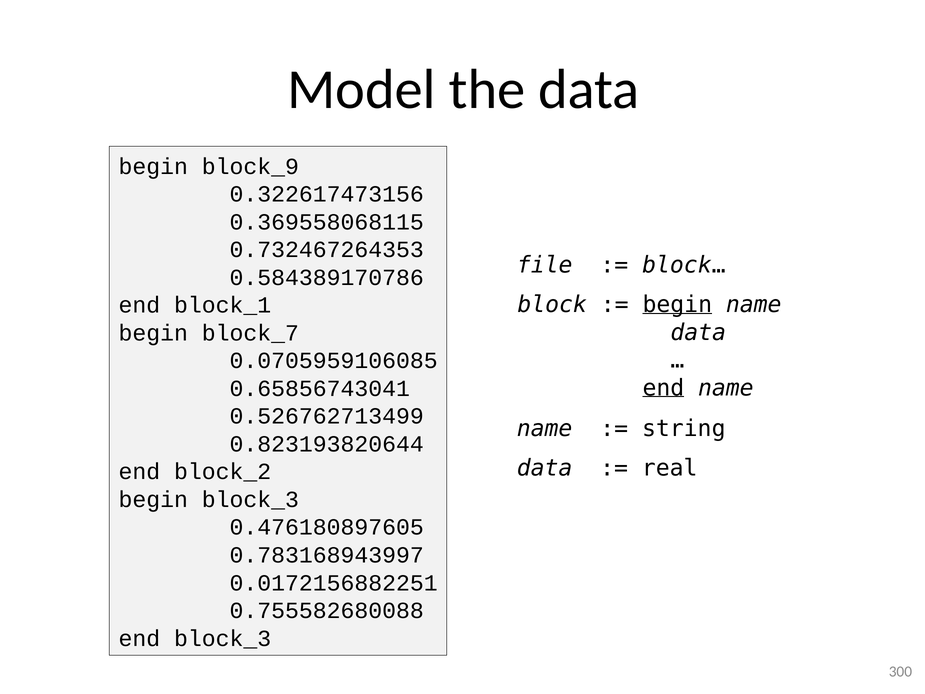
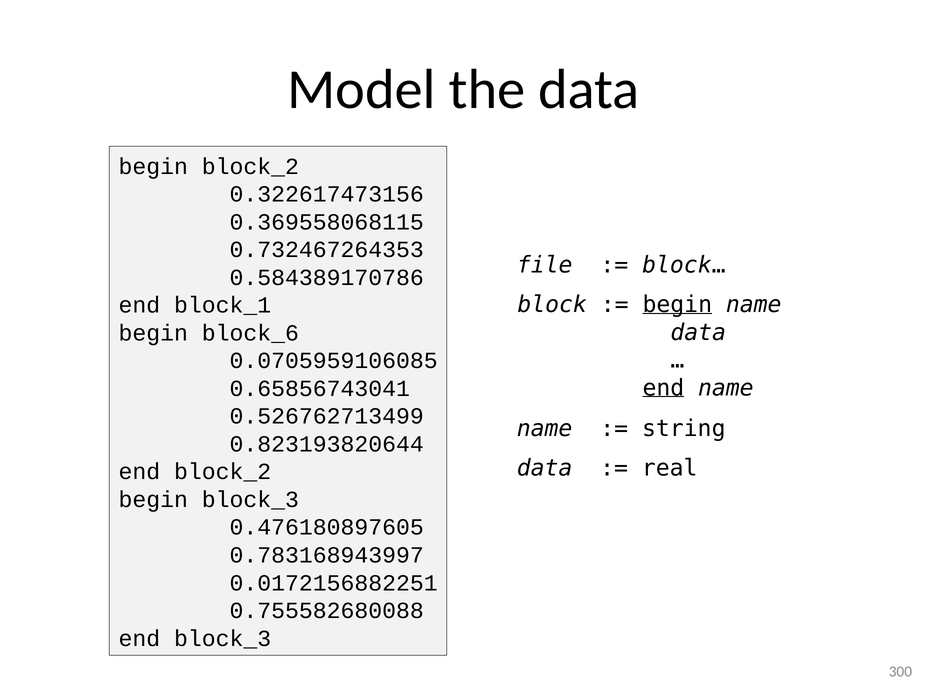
begin block_9: block_9 -> block_2 (250, 166)
block_7: block_7 -> block_6 (250, 333)
